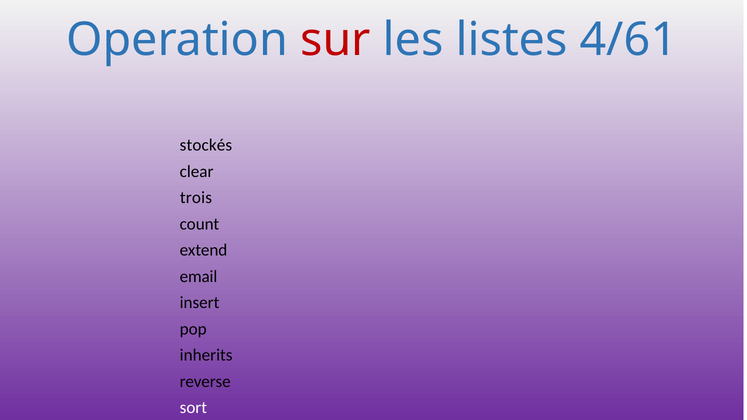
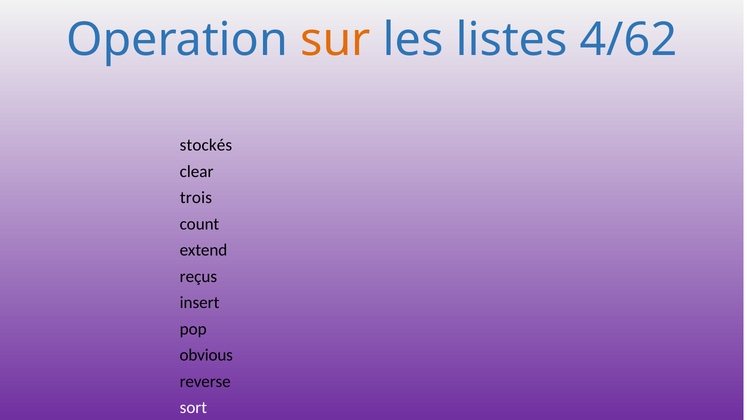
sur colour: red -> orange (335, 40)
4/61: 4/61 -> 4/62 (628, 40)
email: email -> reçus (198, 277)
inherits: inherits -> obvious (206, 355)
